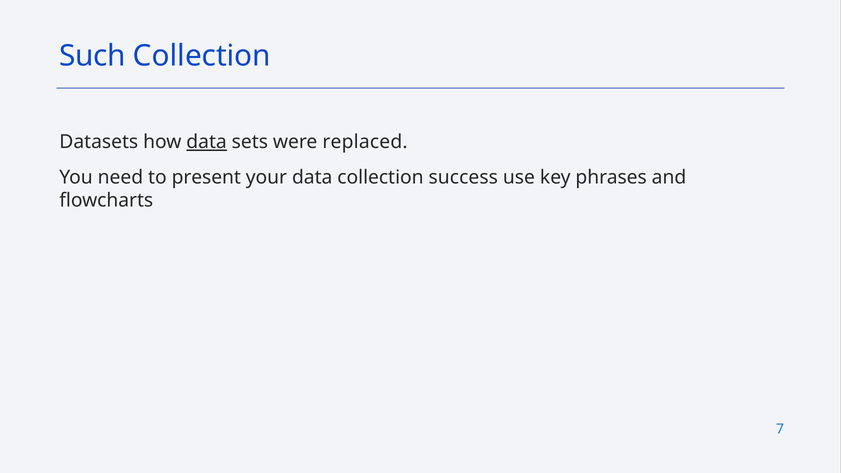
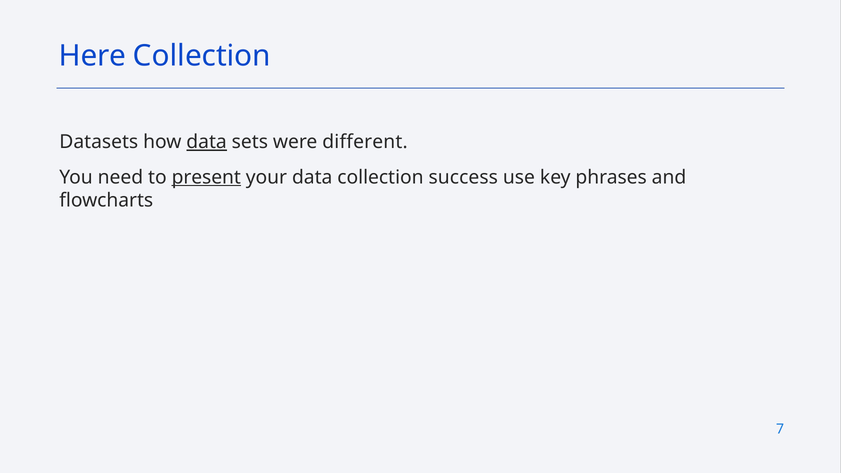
Such: Such -> Here (92, 56)
replaced: replaced -> different (365, 142)
present underline: none -> present (206, 177)
